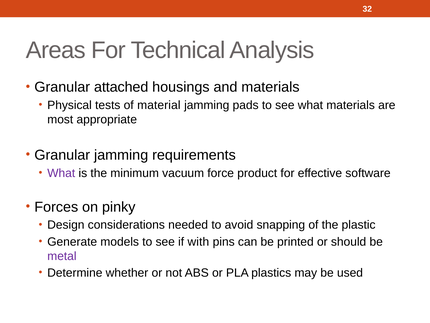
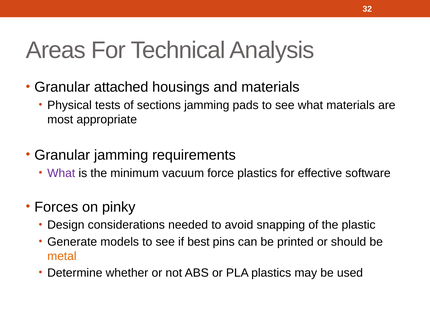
material: material -> sections (159, 105)
force product: product -> plastics (257, 173)
with: with -> best (198, 241)
metal colour: purple -> orange (62, 256)
